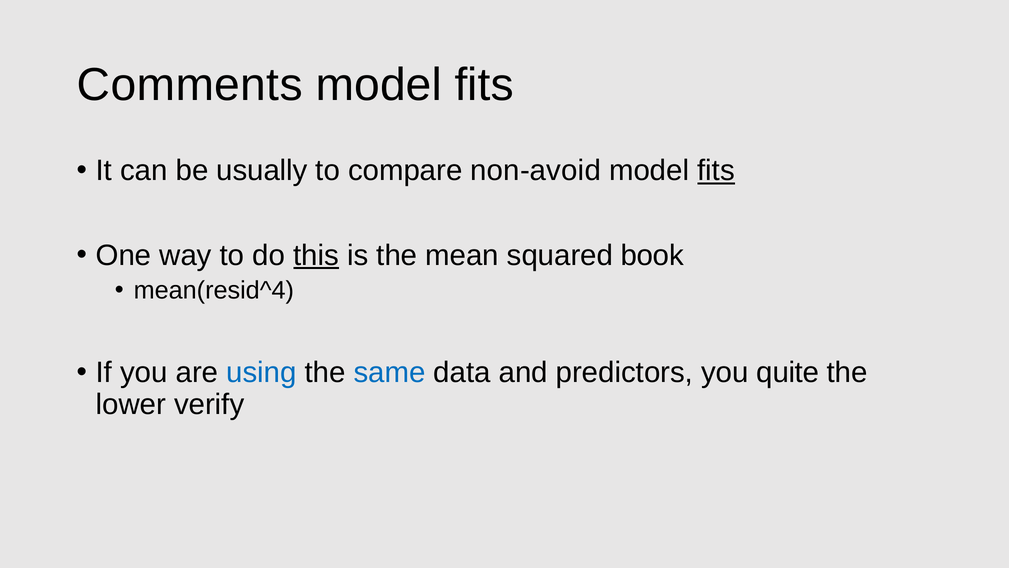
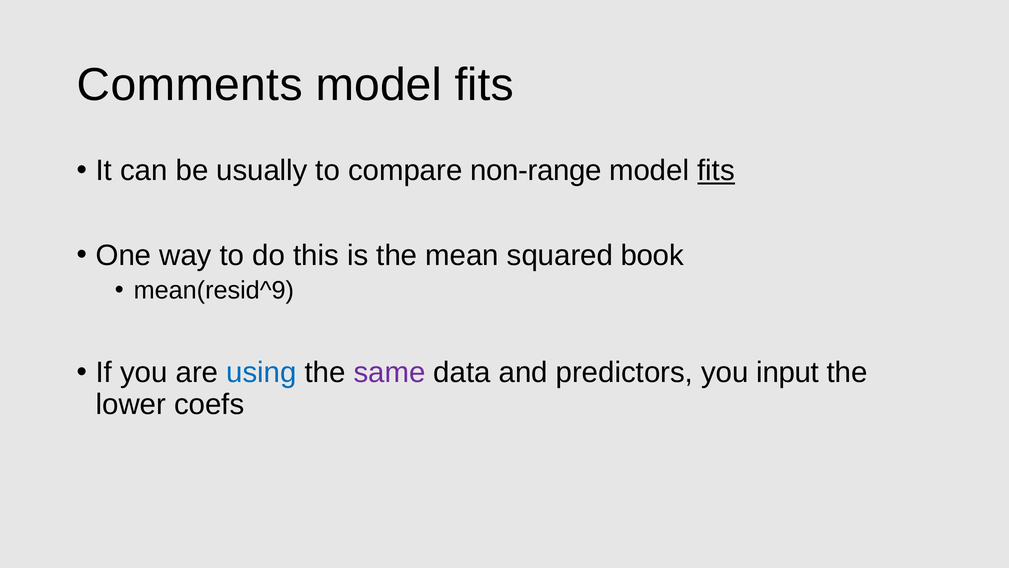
non-avoid: non-avoid -> non-range (536, 171)
this underline: present -> none (316, 255)
mean(resid^4: mean(resid^4 -> mean(resid^9 (214, 290)
same colour: blue -> purple (389, 372)
quite: quite -> input (788, 372)
verify: verify -> coefs (209, 404)
